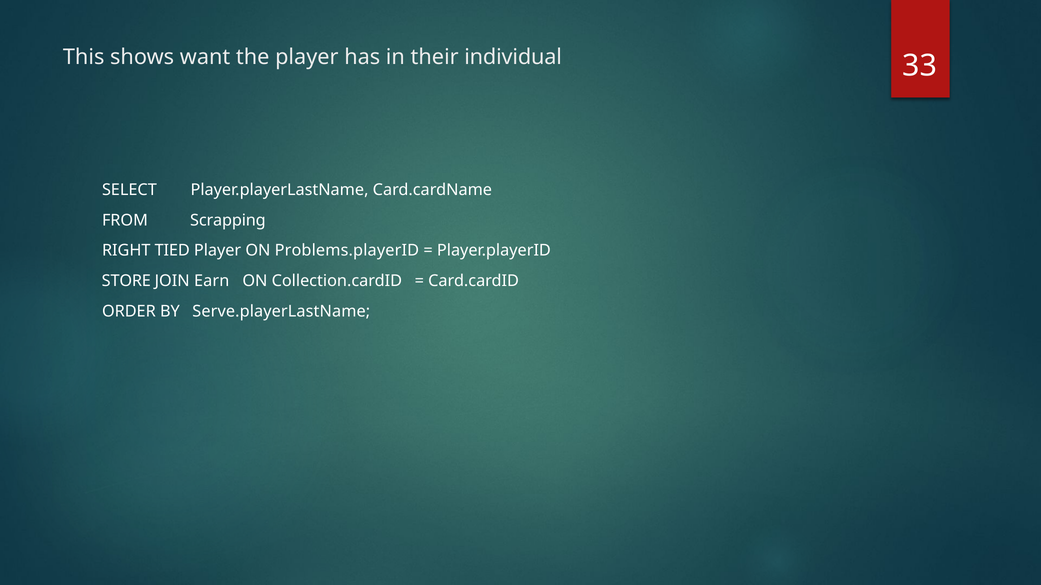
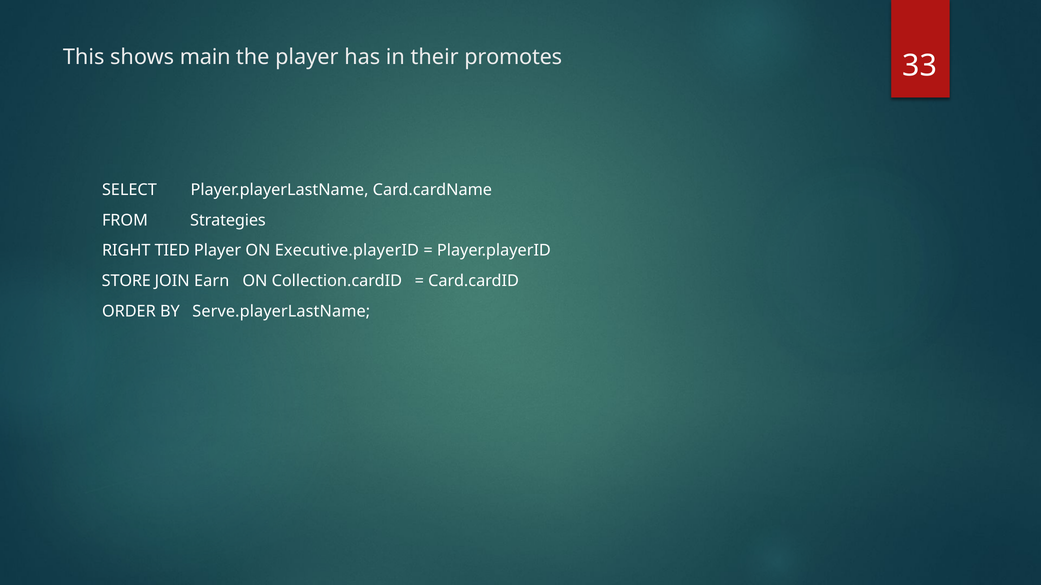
want: want -> main (205, 57)
individual: individual -> promotes (513, 57)
Scrapping: Scrapping -> Strategies (228, 220)
Problems.playerID: Problems.playerID -> Executive.playerID (347, 251)
